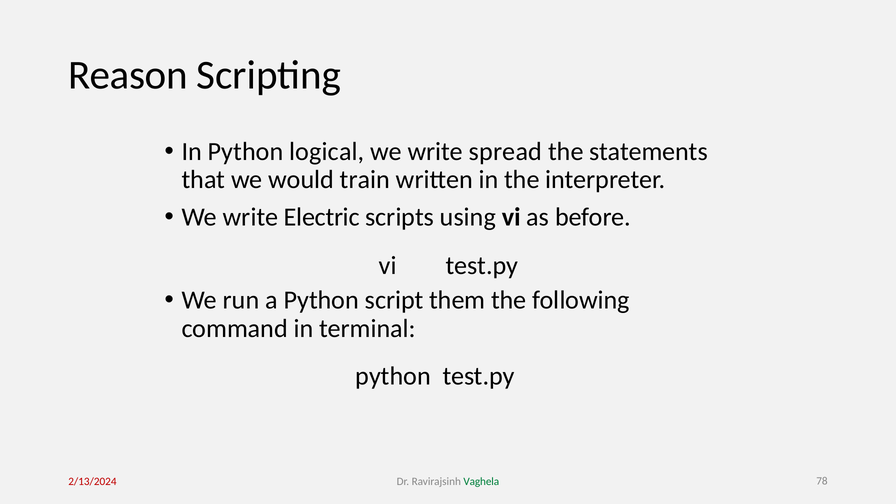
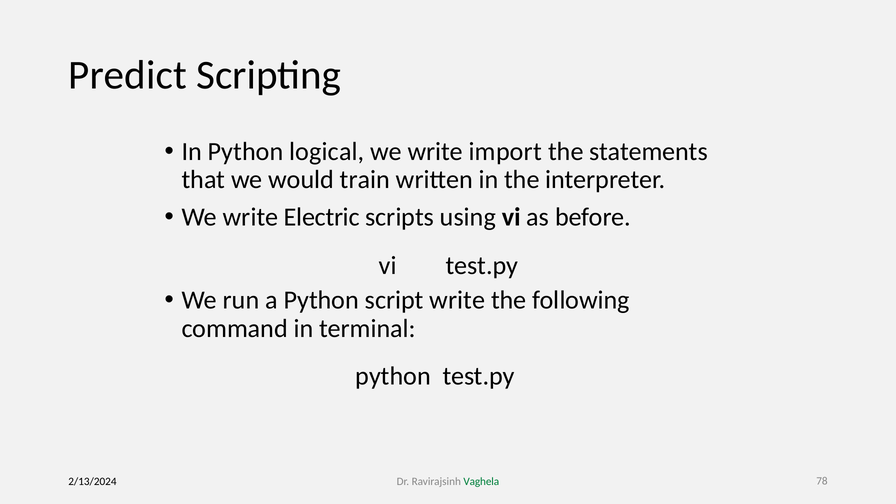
Reason: Reason -> Predict (128, 75)
spread: spread -> import (505, 151)
script them: them -> write (457, 300)
2/13/2024 colour: red -> black (92, 481)
